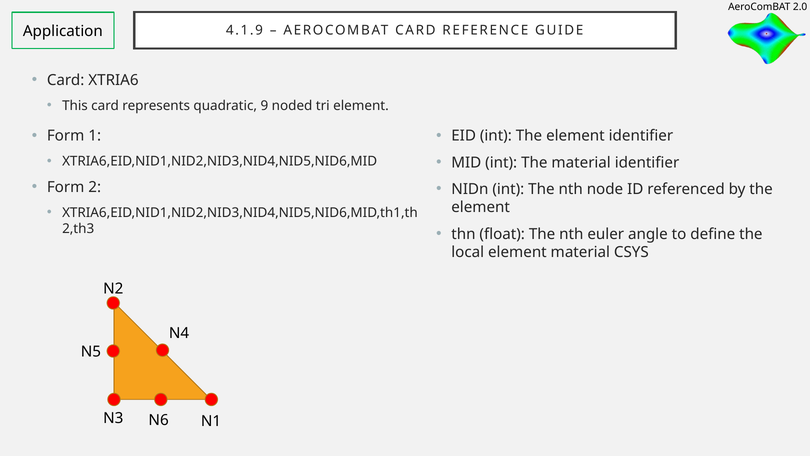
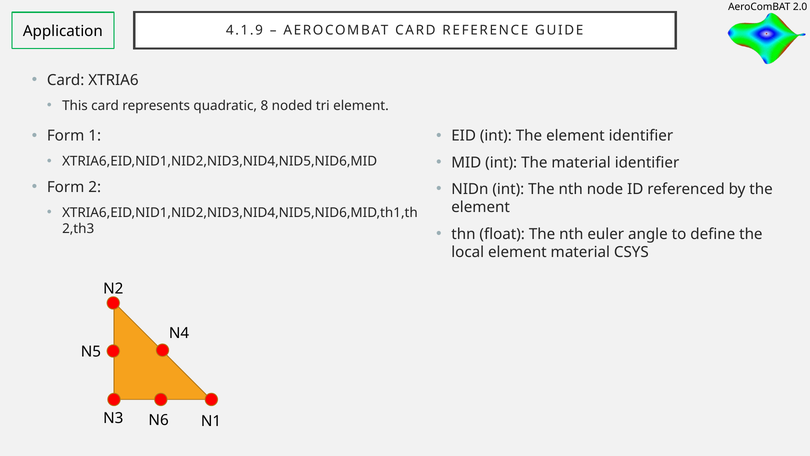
9: 9 -> 8 (264, 106)
